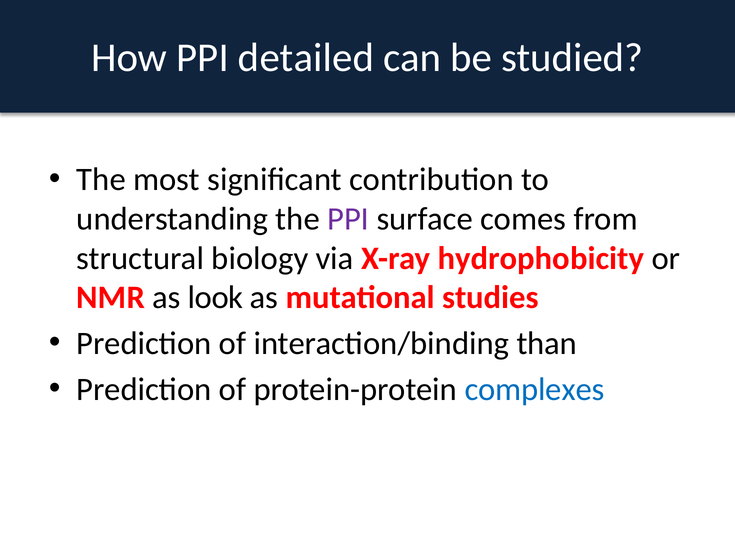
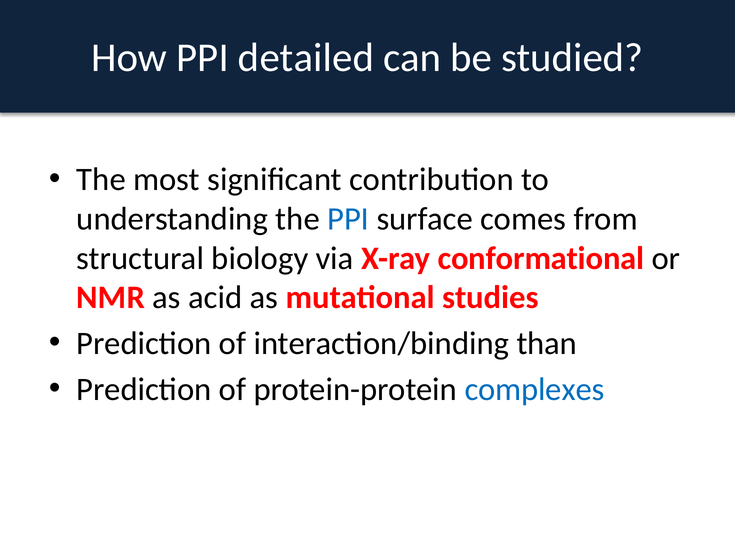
PPI colour: purple -> blue (348, 219)
hydrophobicity: hydrophobicity -> conformational (541, 258)
look: look -> acid (215, 297)
